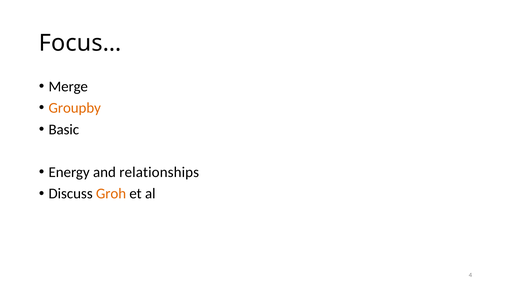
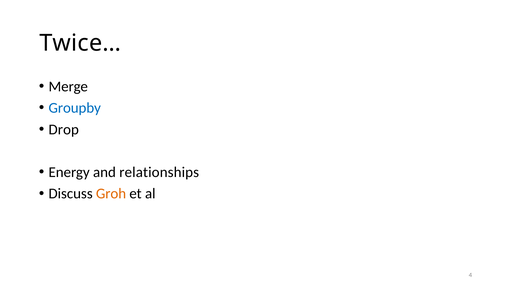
Focus…: Focus… -> Twice… (80, 43)
Groupby colour: orange -> blue (75, 108)
Basic: Basic -> Drop (64, 129)
